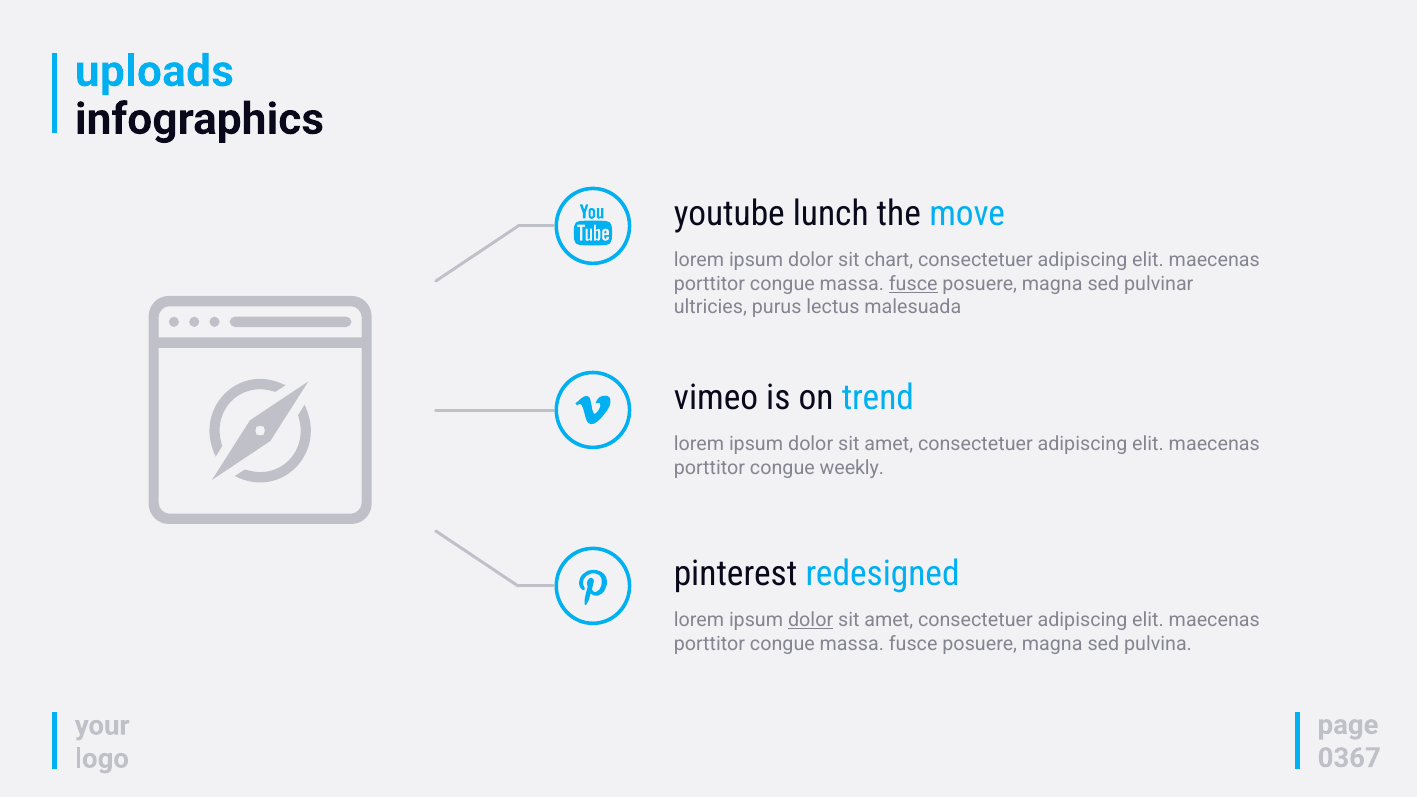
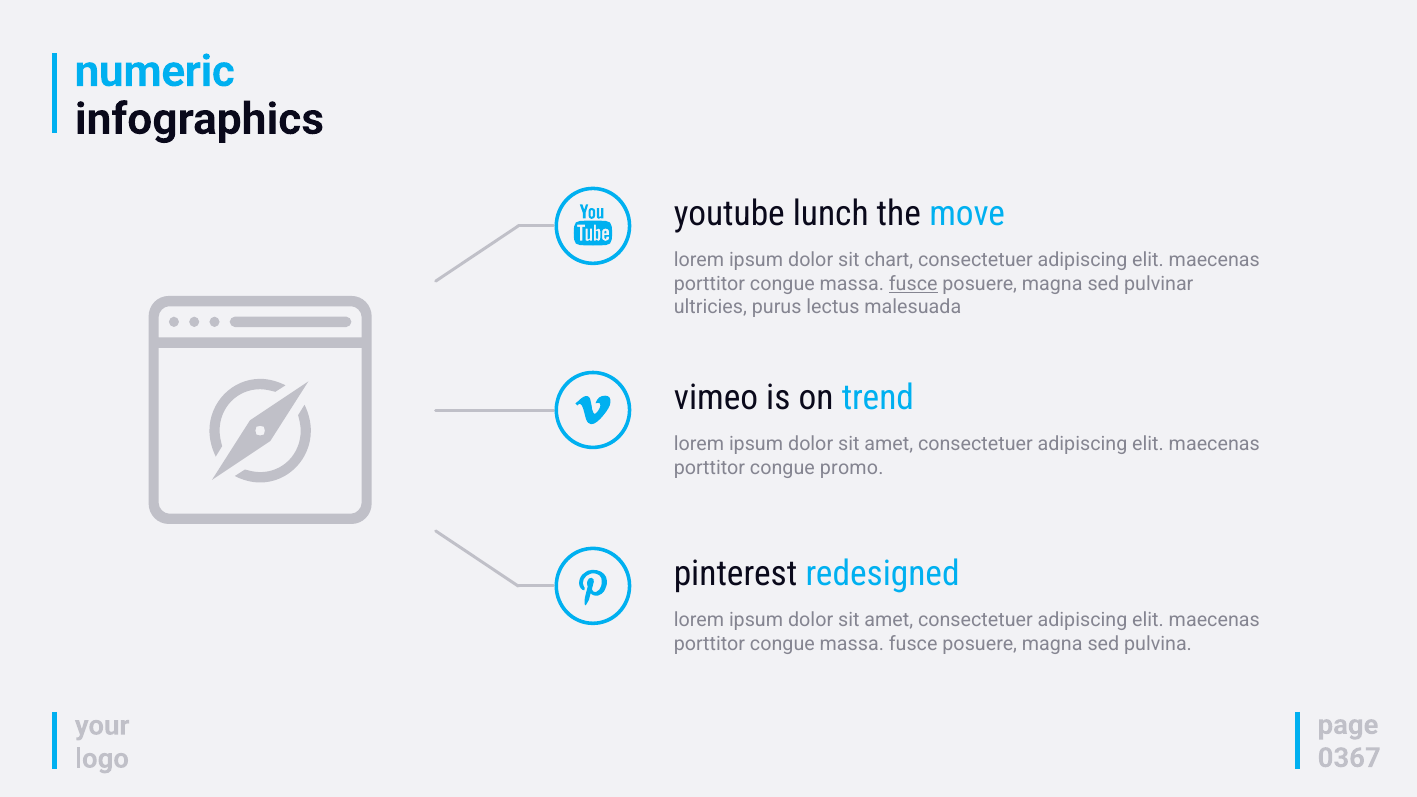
uploads: uploads -> numeric (155, 71)
weekly: weekly -> promo (852, 468)
dolor underline: present -> none (811, 620)
